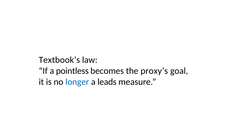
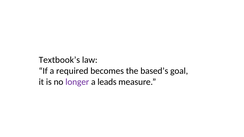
pointless: pointless -> required (72, 71)
proxy’s: proxy’s -> based’s (154, 71)
longer colour: blue -> purple (77, 82)
